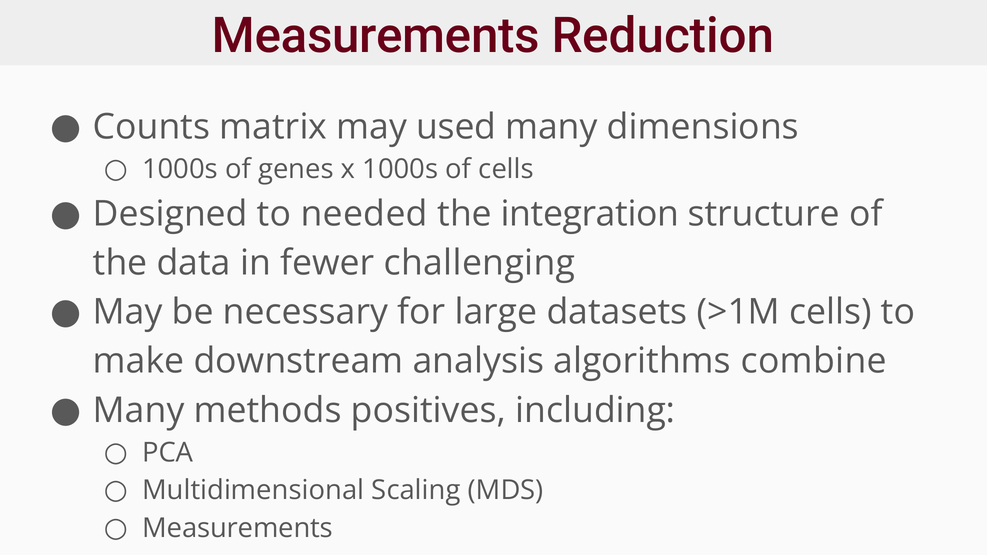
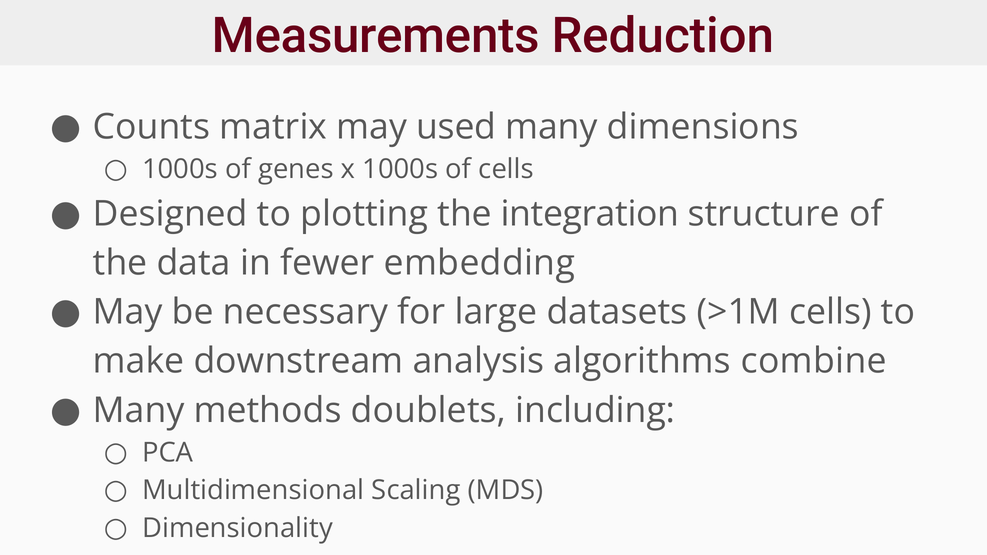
needed: needed -> plotting (364, 214)
challenging: challenging -> embedding (479, 263)
positives: positives -> doublets (428, 410)
Measurements: Measurements -> Dimensionality (238, 528)
